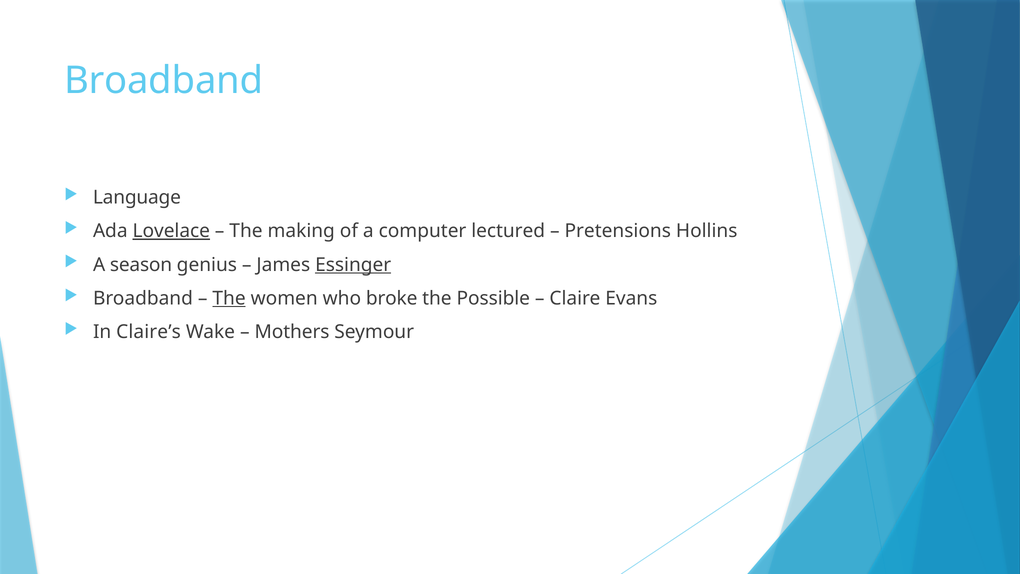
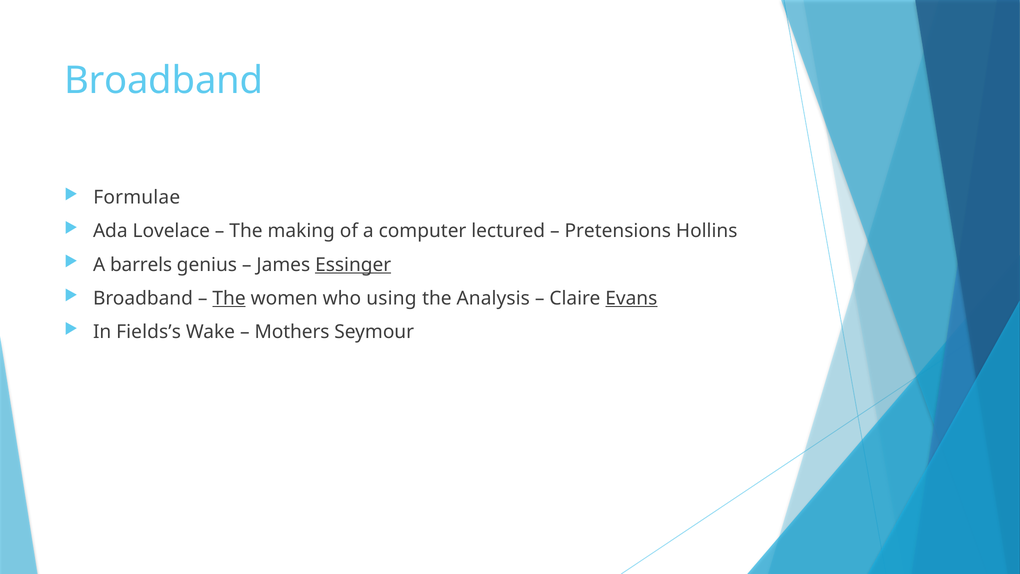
Language: Language -> Formulae (137, 197)
Lovelace underline: present -> none (171, 231)
season: season -> barrels (141, 265)
broke: broke -> using (391, 298)
Possible: Possible -> Analysis (493, 298)
Evans underline: none -> present (631, 298)
Claire’s: Claire’s -> Fields’s (149, 332)
